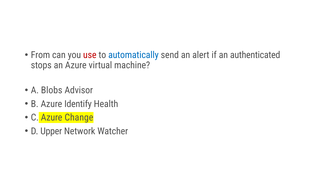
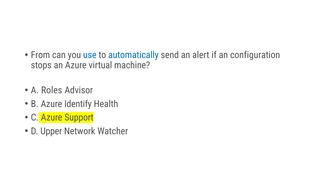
use colour: red -> blue (90, 55)
authenticated: authenticated -> configuration (255, 55)
Blobs: Blobs -> Roles (52, 90)
Change: Change -> Support (79, 117)
